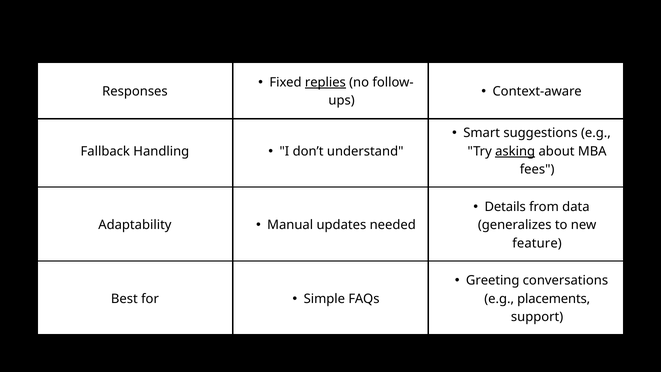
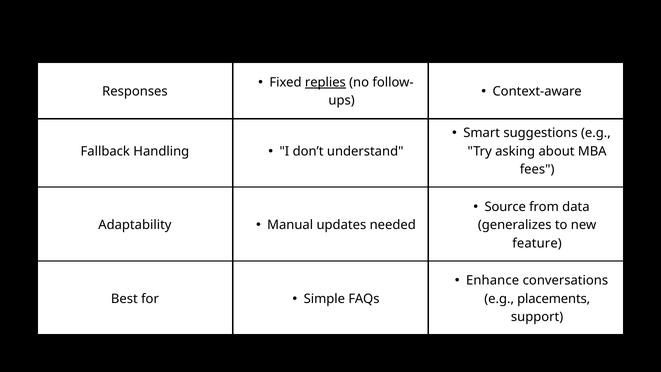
asking underline: present -> none (515, 151)
Details: Details -> Source (505, 207)
Greeting: Greeting -> Enhance (493, 280)
